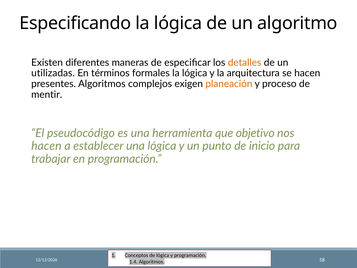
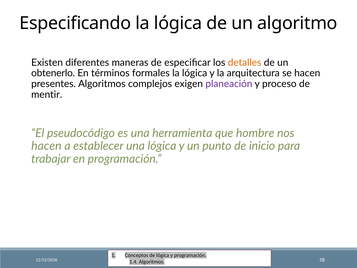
utilizadas: utilizadas -> obtenerlo (53, 73)
planeación colour: orange -> purple (229, 84)
objetivo: objetivo -> hombre (255, 133)
